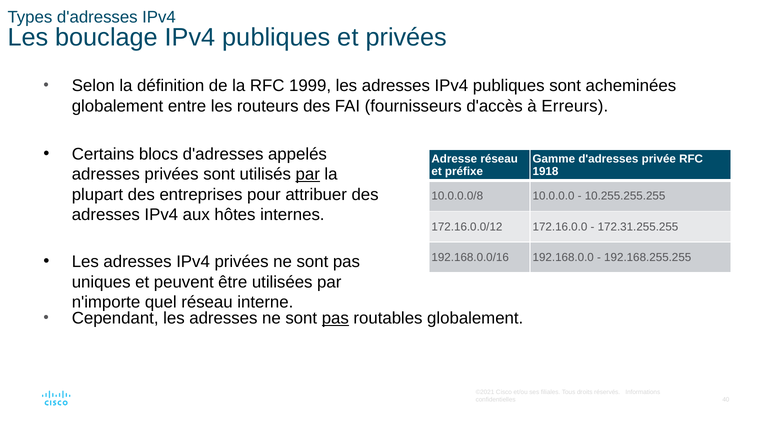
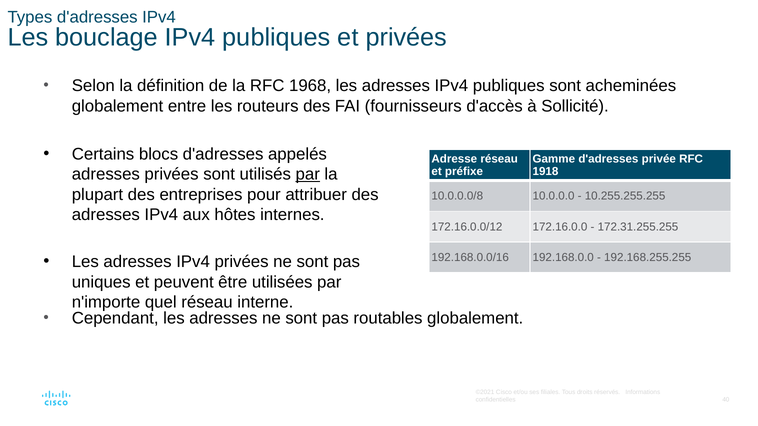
1999: 1999 -> 1968 (310, 86)
Erreurs: Erreurs -> Sollicité (575, 106)
pas underline: present -> none (335, 318)
